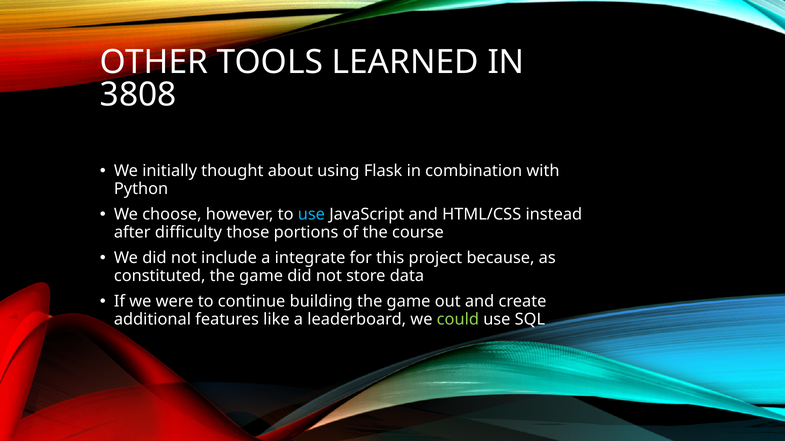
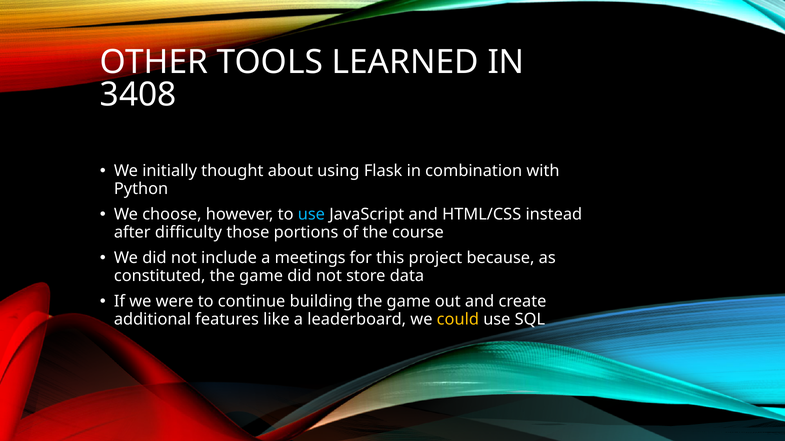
3808: 3808 -> 3408 (138, 95)
integrate: integrate -> meetings (310, 258)
could colour: light green -> yellow (458, 320)
